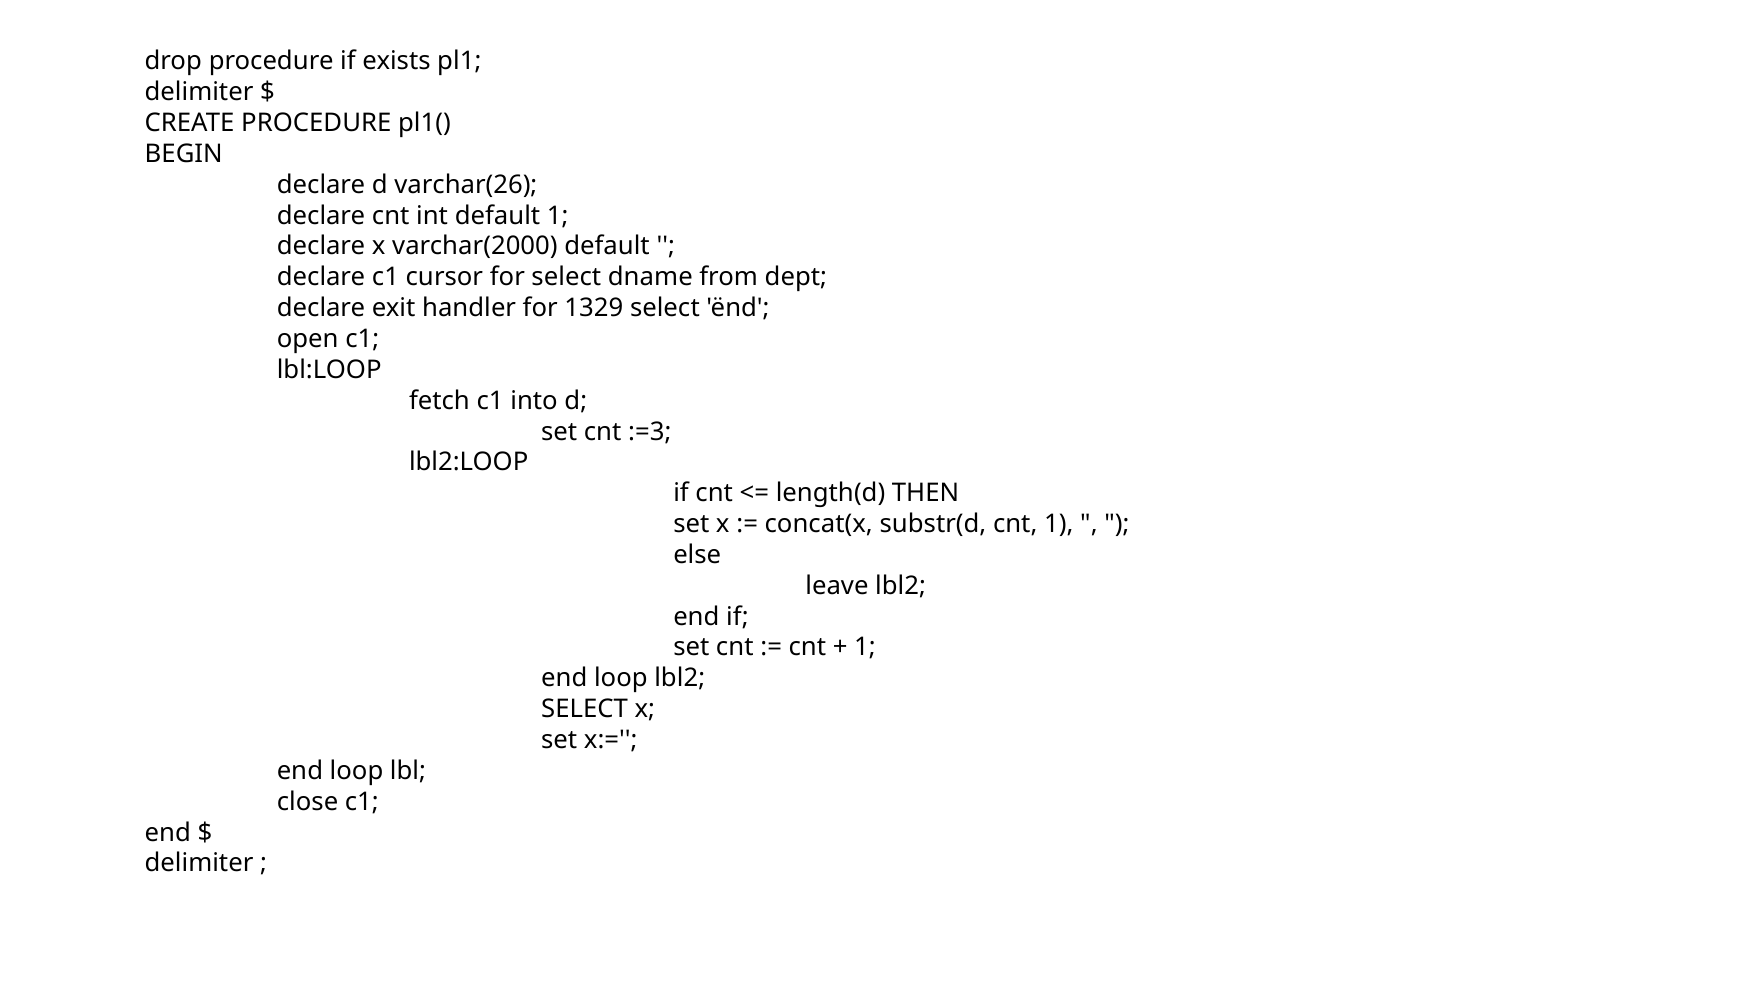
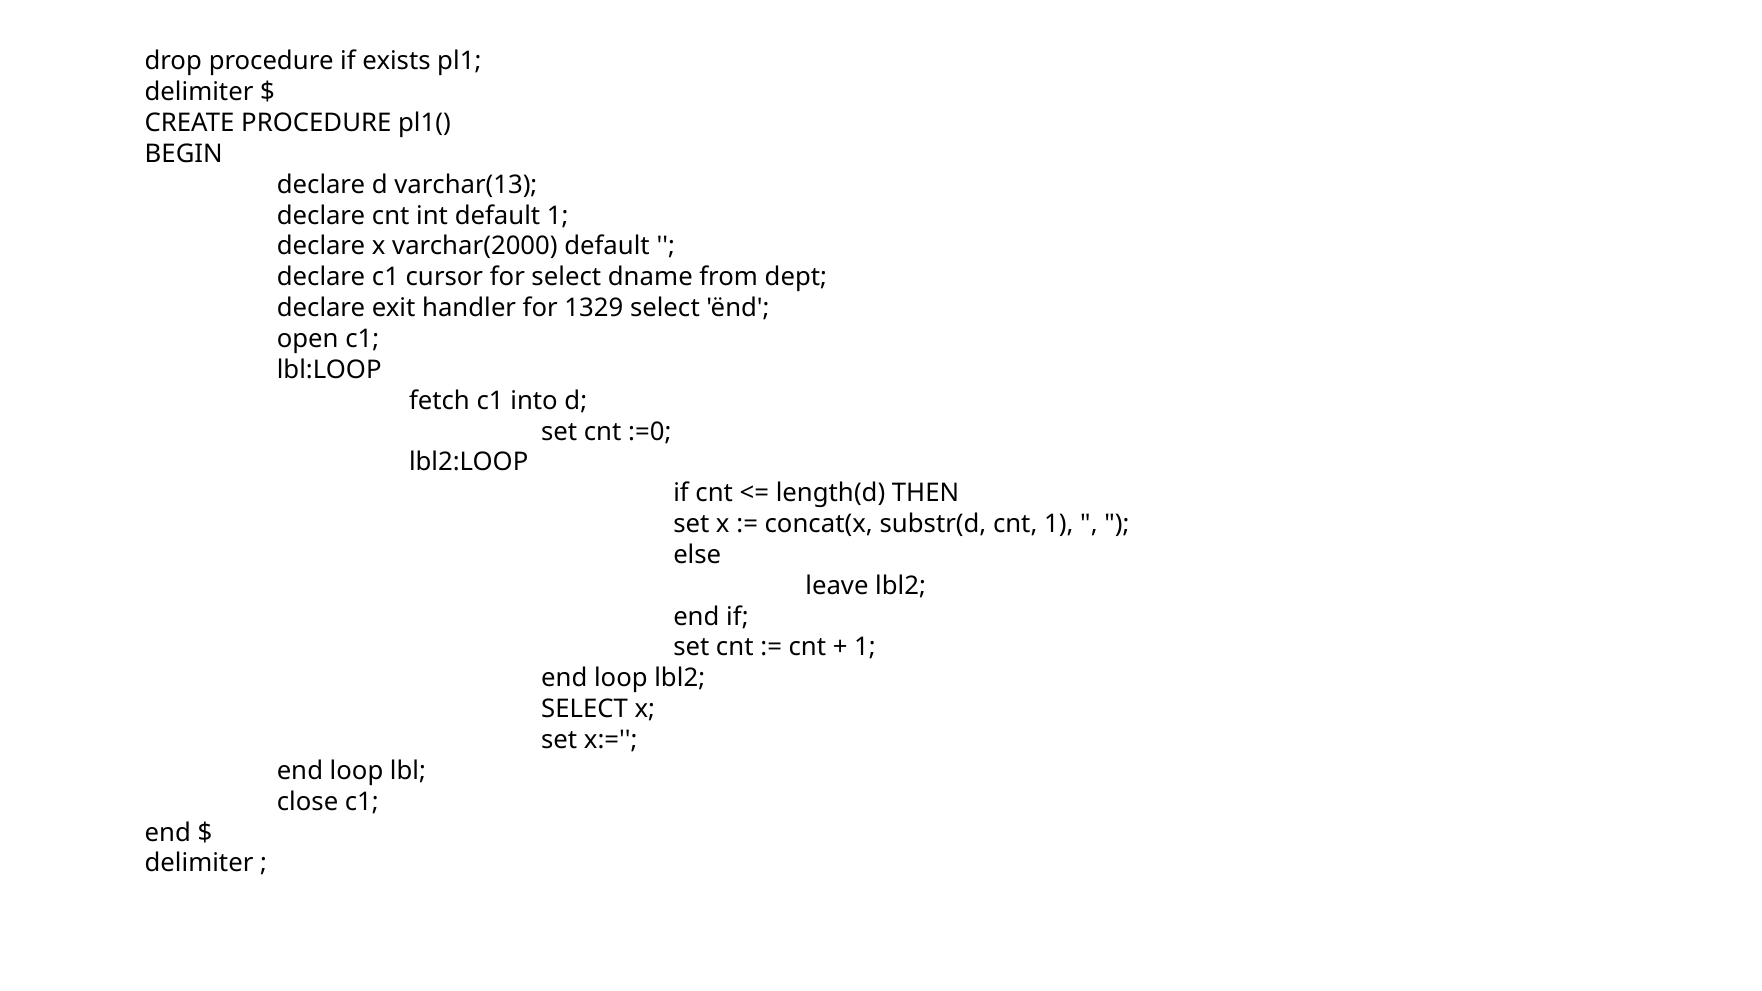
varchar(26: varchar(26 -> varchar(13 (466, 185)
:=3: :=3 -> :=0 (650, 432)
